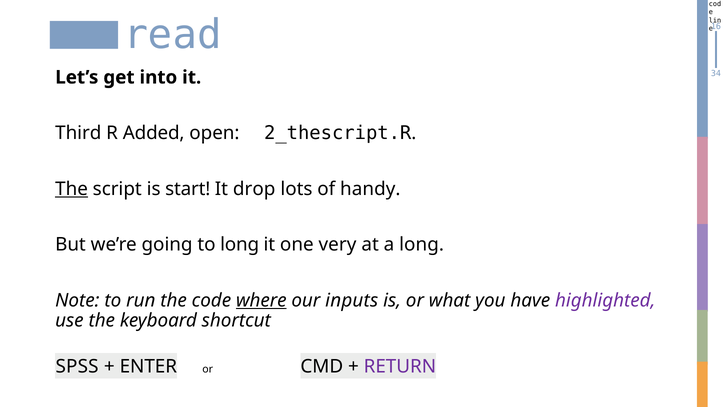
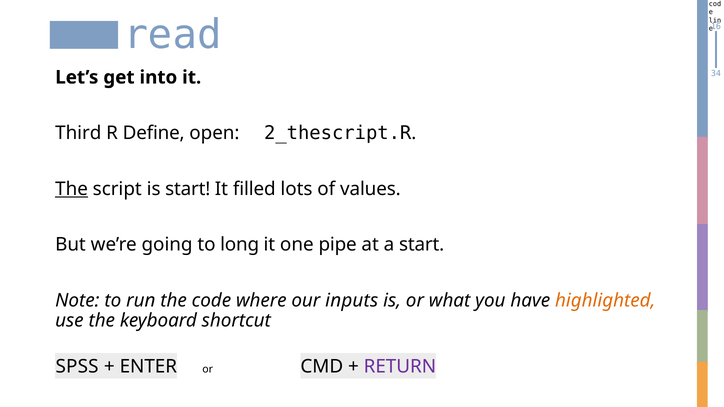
Added: Added -> Define (154, 133)
drop: drop -> filled (254, 189)
handy: handy -> values (370, 189)
very: very -> pipe (338, 245)
a long: long -> start (422, 245)
where underline: present -> none (261, 301)
highlighted colour: purple -> orange (605, 301)
